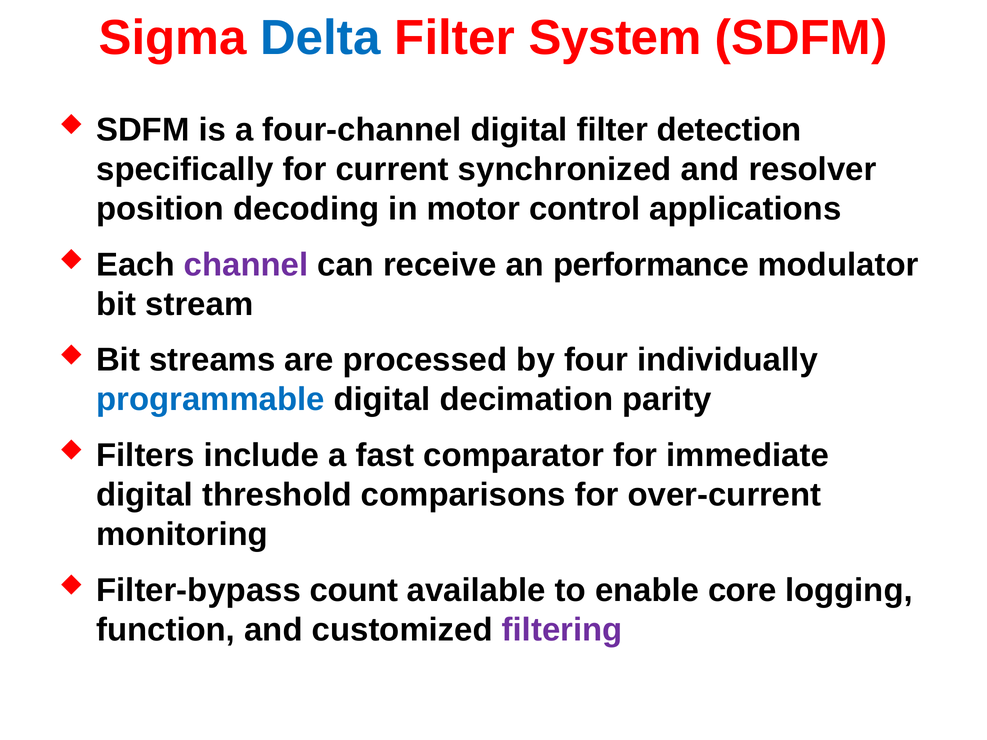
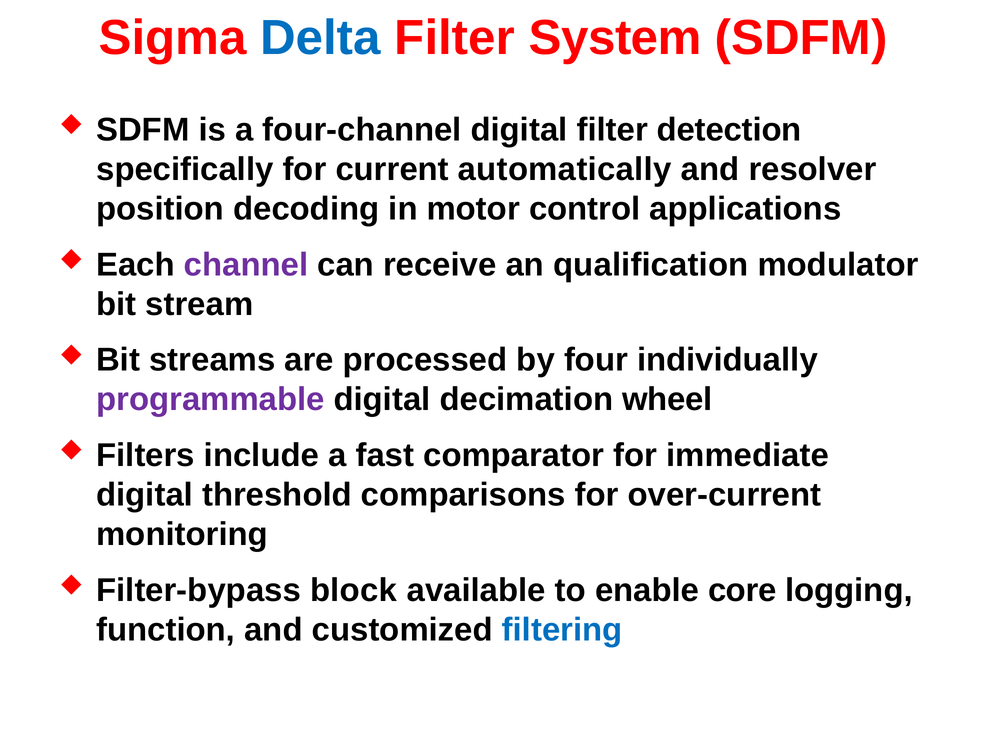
synchronized: synchronized -> automatically (565, 169)
performance: performance -> qualification (651, 265)
programmable colour: blue -> purple (210, 400)
parity: parity -> wheel (667, 400)
count: count -> block (354, 591)
filtering colour: purple -> blue (562, 630)
